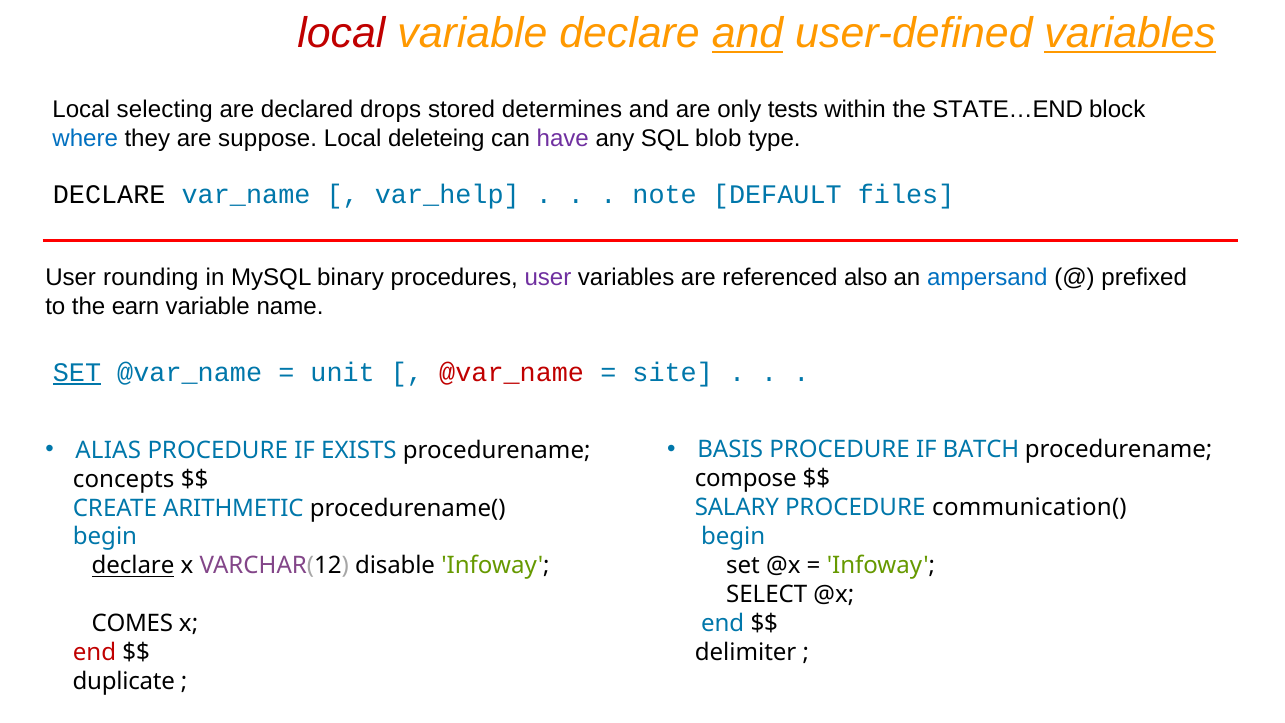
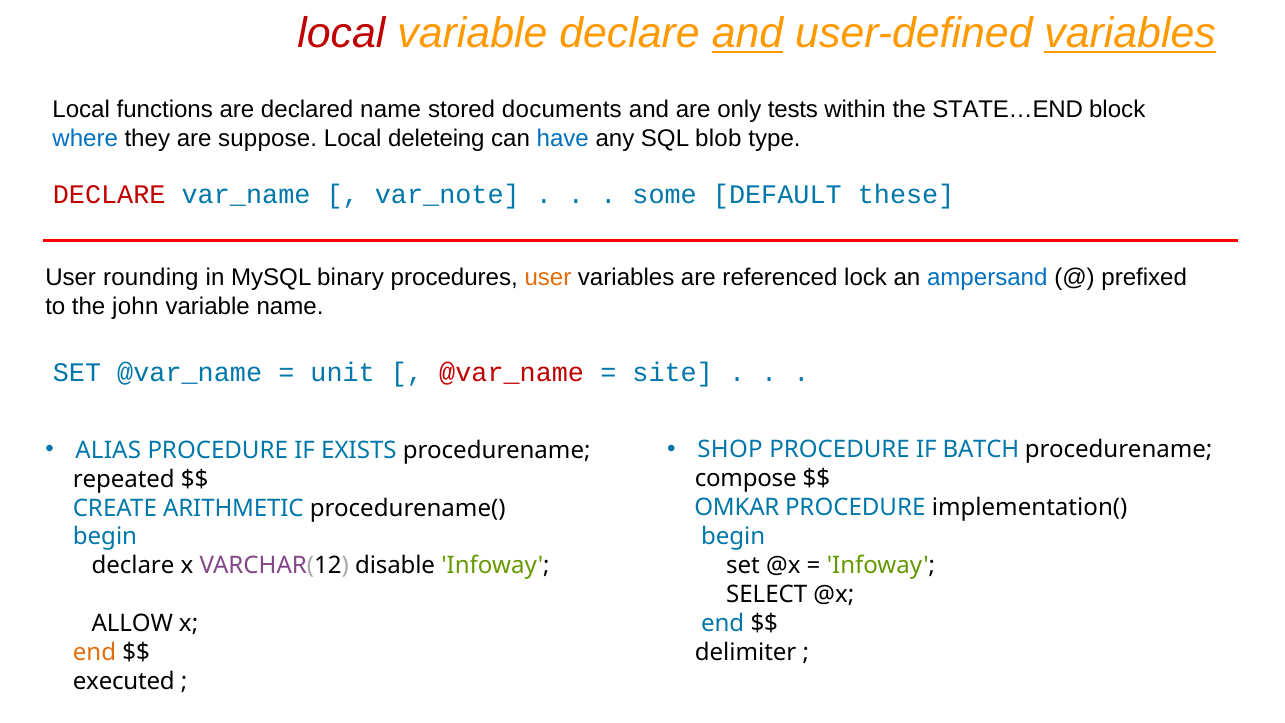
selecting: selecting -> functions (165, 109)
declared drops: drops -> name (391, 109)
determines: determines -> documents (562, 109)
have colour: purple -> blue (563, 138)
DECLARE colour: black -> red (109, 194)
var_help: var_help -> var_note (447, 194)
note: note -> some (665, 194)
files: files -> these (906, 194)
user colour: purple -> orange (548, 278)
also: also -> lock (866, 278)
earn: earn -> john (135, 307)
SET underline: present -> none (77, 372)
BASIS: BASIS -> SHOP (730, 450)
concepts: concepts -> repeated (124, 479)
SALARY: SALARY -> OMKAR (737, 508)
communication(: communication( -> implementation( (1030, 508)
declare underline: present -> none (133, 566)
COMES: COMES -> ALLOW (132, 624)
end colour: red -> orange (95, 653)
duplicate: duplicate -> executed (124, 681)
